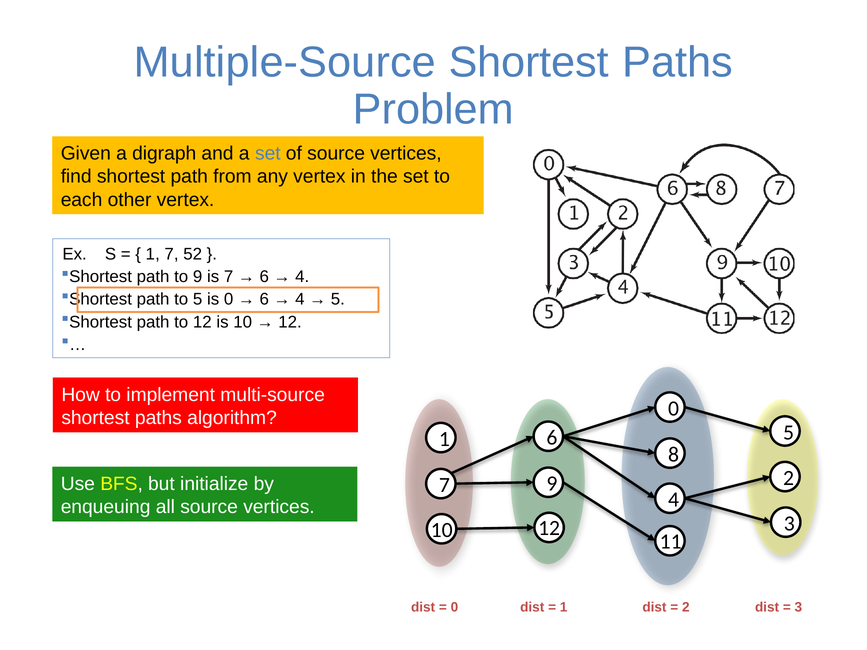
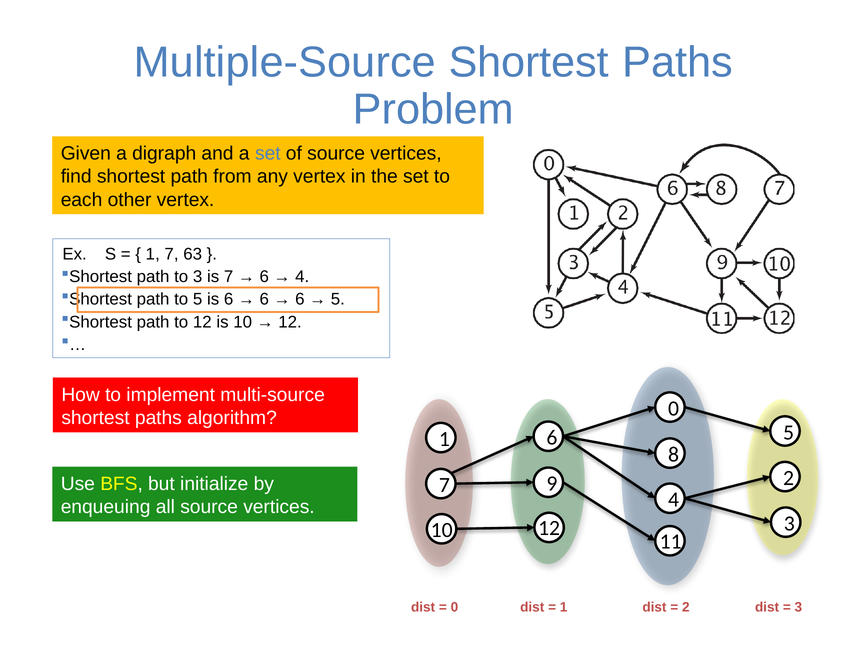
52: 52 -> 63 (193, 254)
to 9: 9 -> 3 (198, 277)
is 0: 0 -> 6 (229, 299)
4: 4 -> 6 (300, 299)
